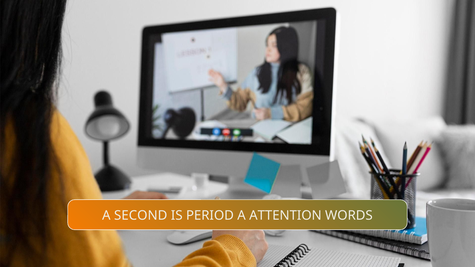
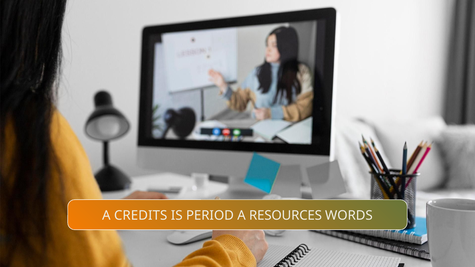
SECOND: SECOND -> CREDITS (141, 216)
ATTENTION: ATTENTION -> RESOURCES (285, 216)
